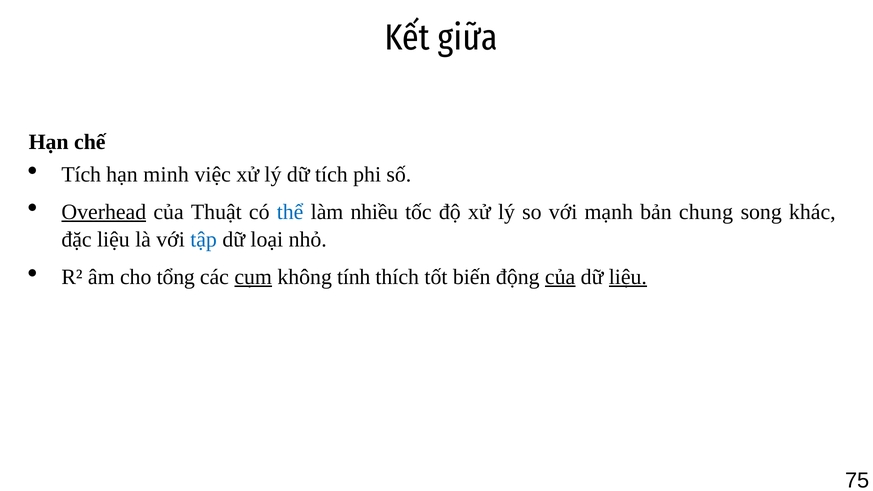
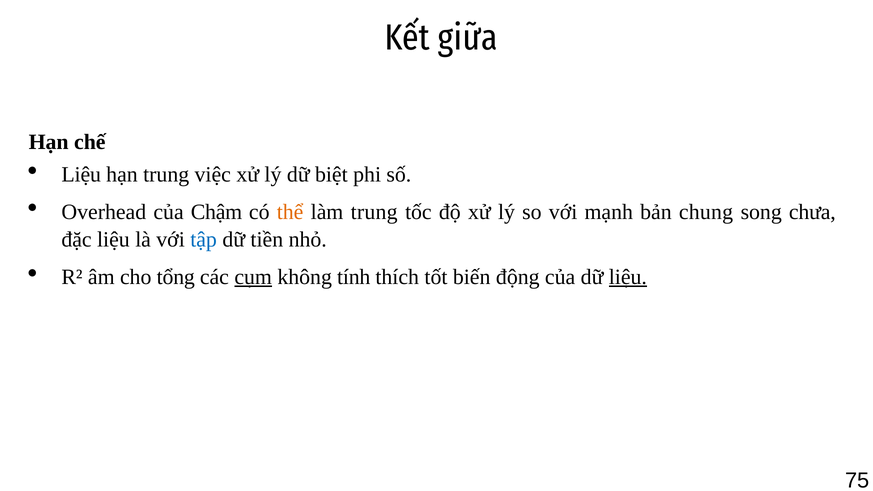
Tích: Tích -> Liệu (81, 174)
hạn minh: minh -> trung (166, 174)
dữ tích: tích -> biệt (331, 174)
Overhead underline: present -> none (104, 212)
Thuật: Thuật -> Chậm (216, 212)
thể colour: blue -> orange (290, 212)
làm nhiều: nhiều -> trung (374, 212)
khác: khác -> chưa (812, 212)
loại: loại -> tiền (267, 240)
của underline: present -> none (560, 277)
